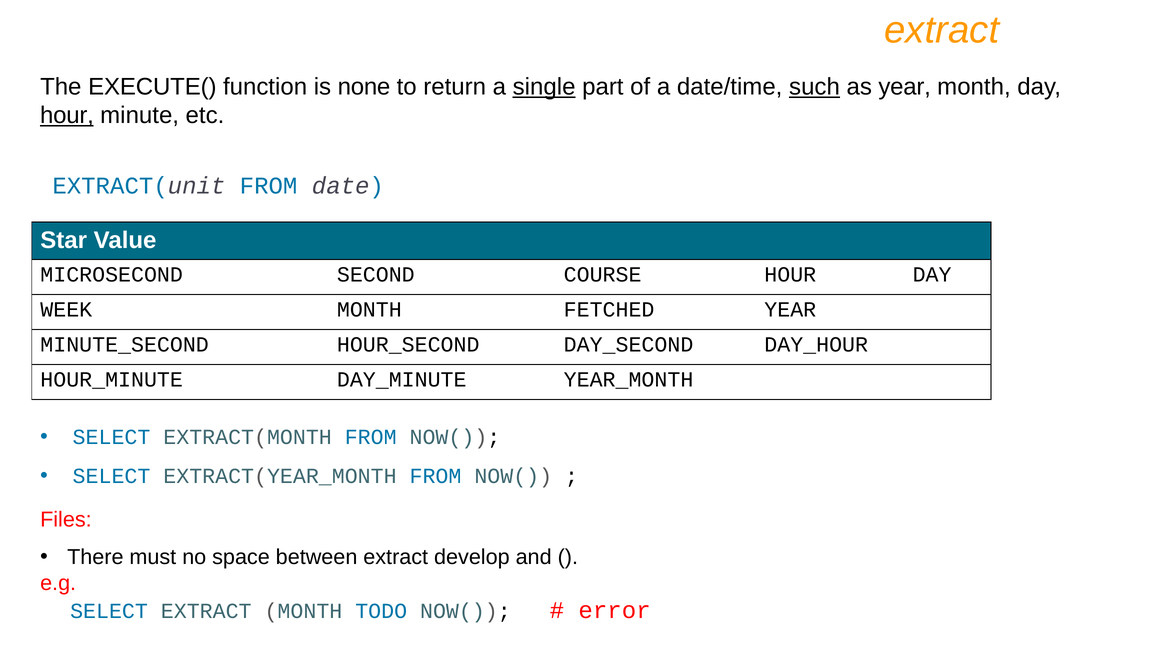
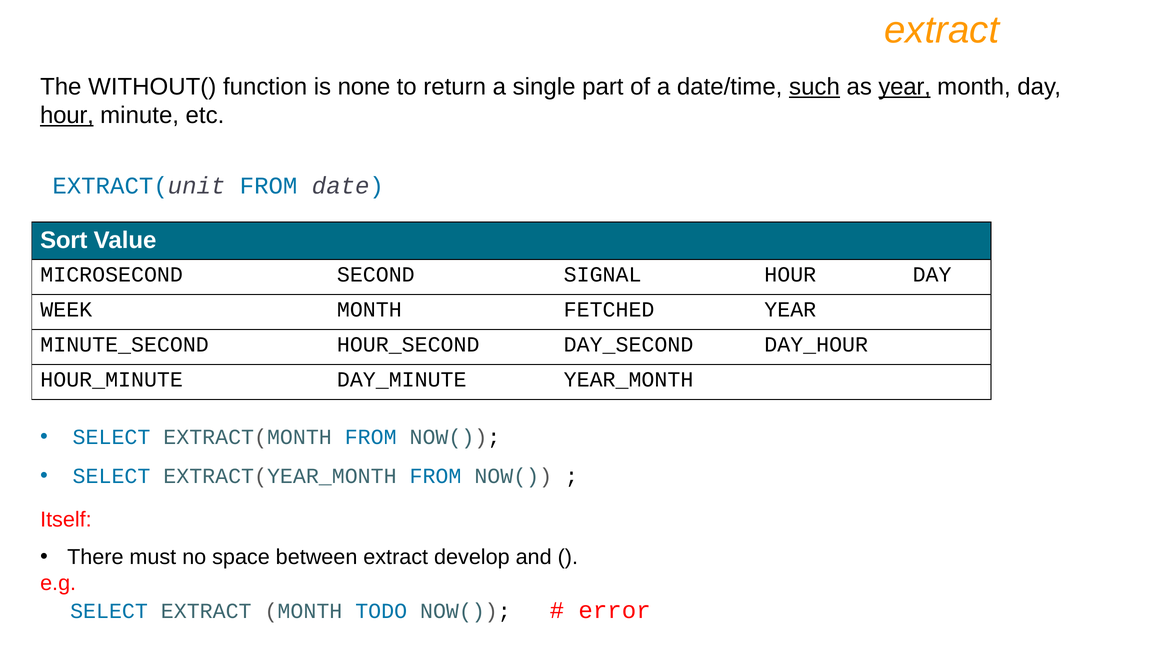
EXECUTE(: EXECUTE( -> WITHOUT( (152, 87)
single underline: present -> none (544, 87)
year underline: none -> present (905, 87)
Star: Star -> Sort (64, 240)
COURSE: COURSE -> SIGNAL (603, 275)
Files: Files -> Itself (66, 520)
